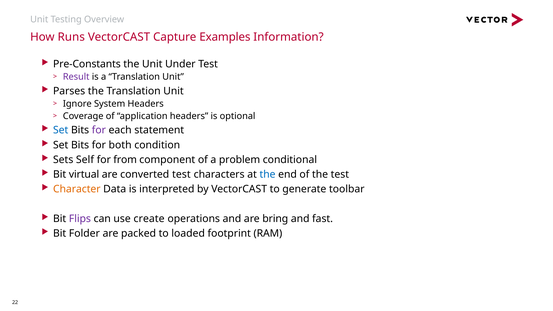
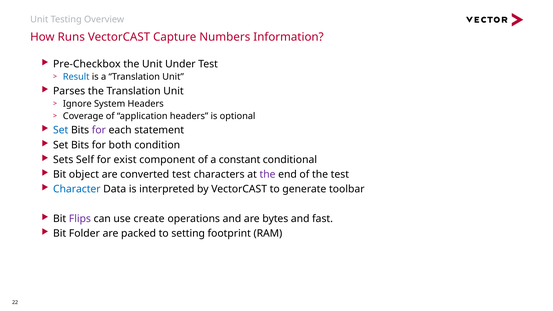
Examples: Examples -> Numbers (225, 37)
Pre-Constants: Pre-Constants -> Pre-Checkbox (87, 64)
Result colour: purple -> blue (76, 77)
from: from -> exist (125, 160)
problem: problem -> constant (240, 160)
virtual: virtual -> object (84, 174)
the colour: blue -> purple (268, 174)
Character colour: orange -> blue (77, 189)
bring: bring -> bytes (275, 219)
loaded: loaded -> setting (188, 233)
